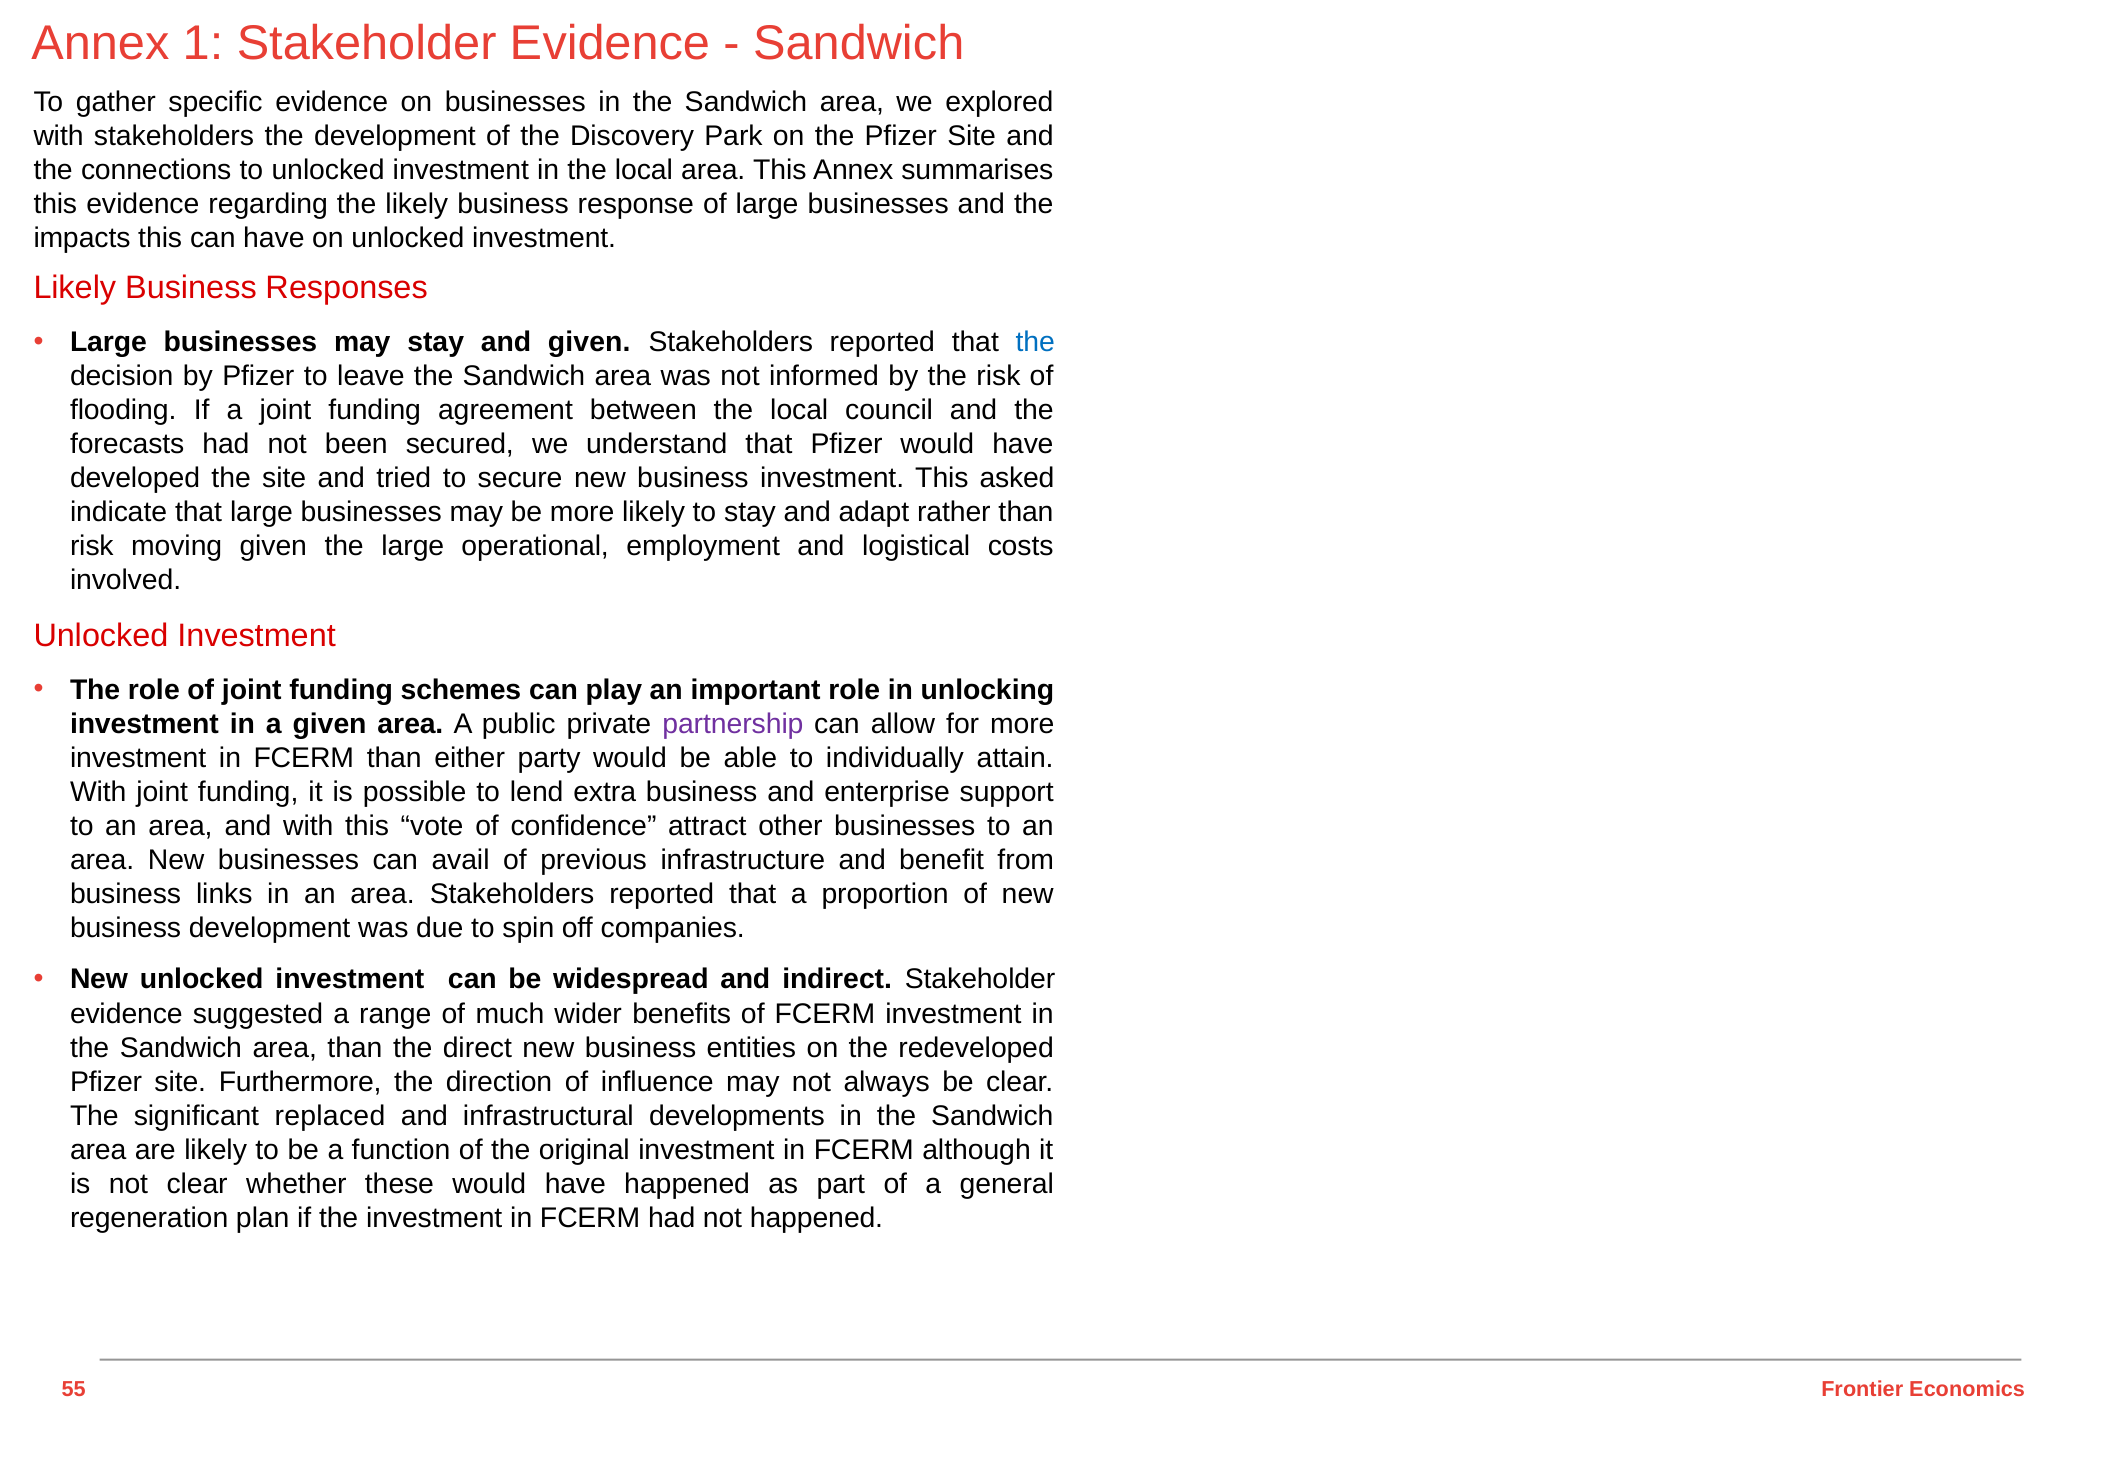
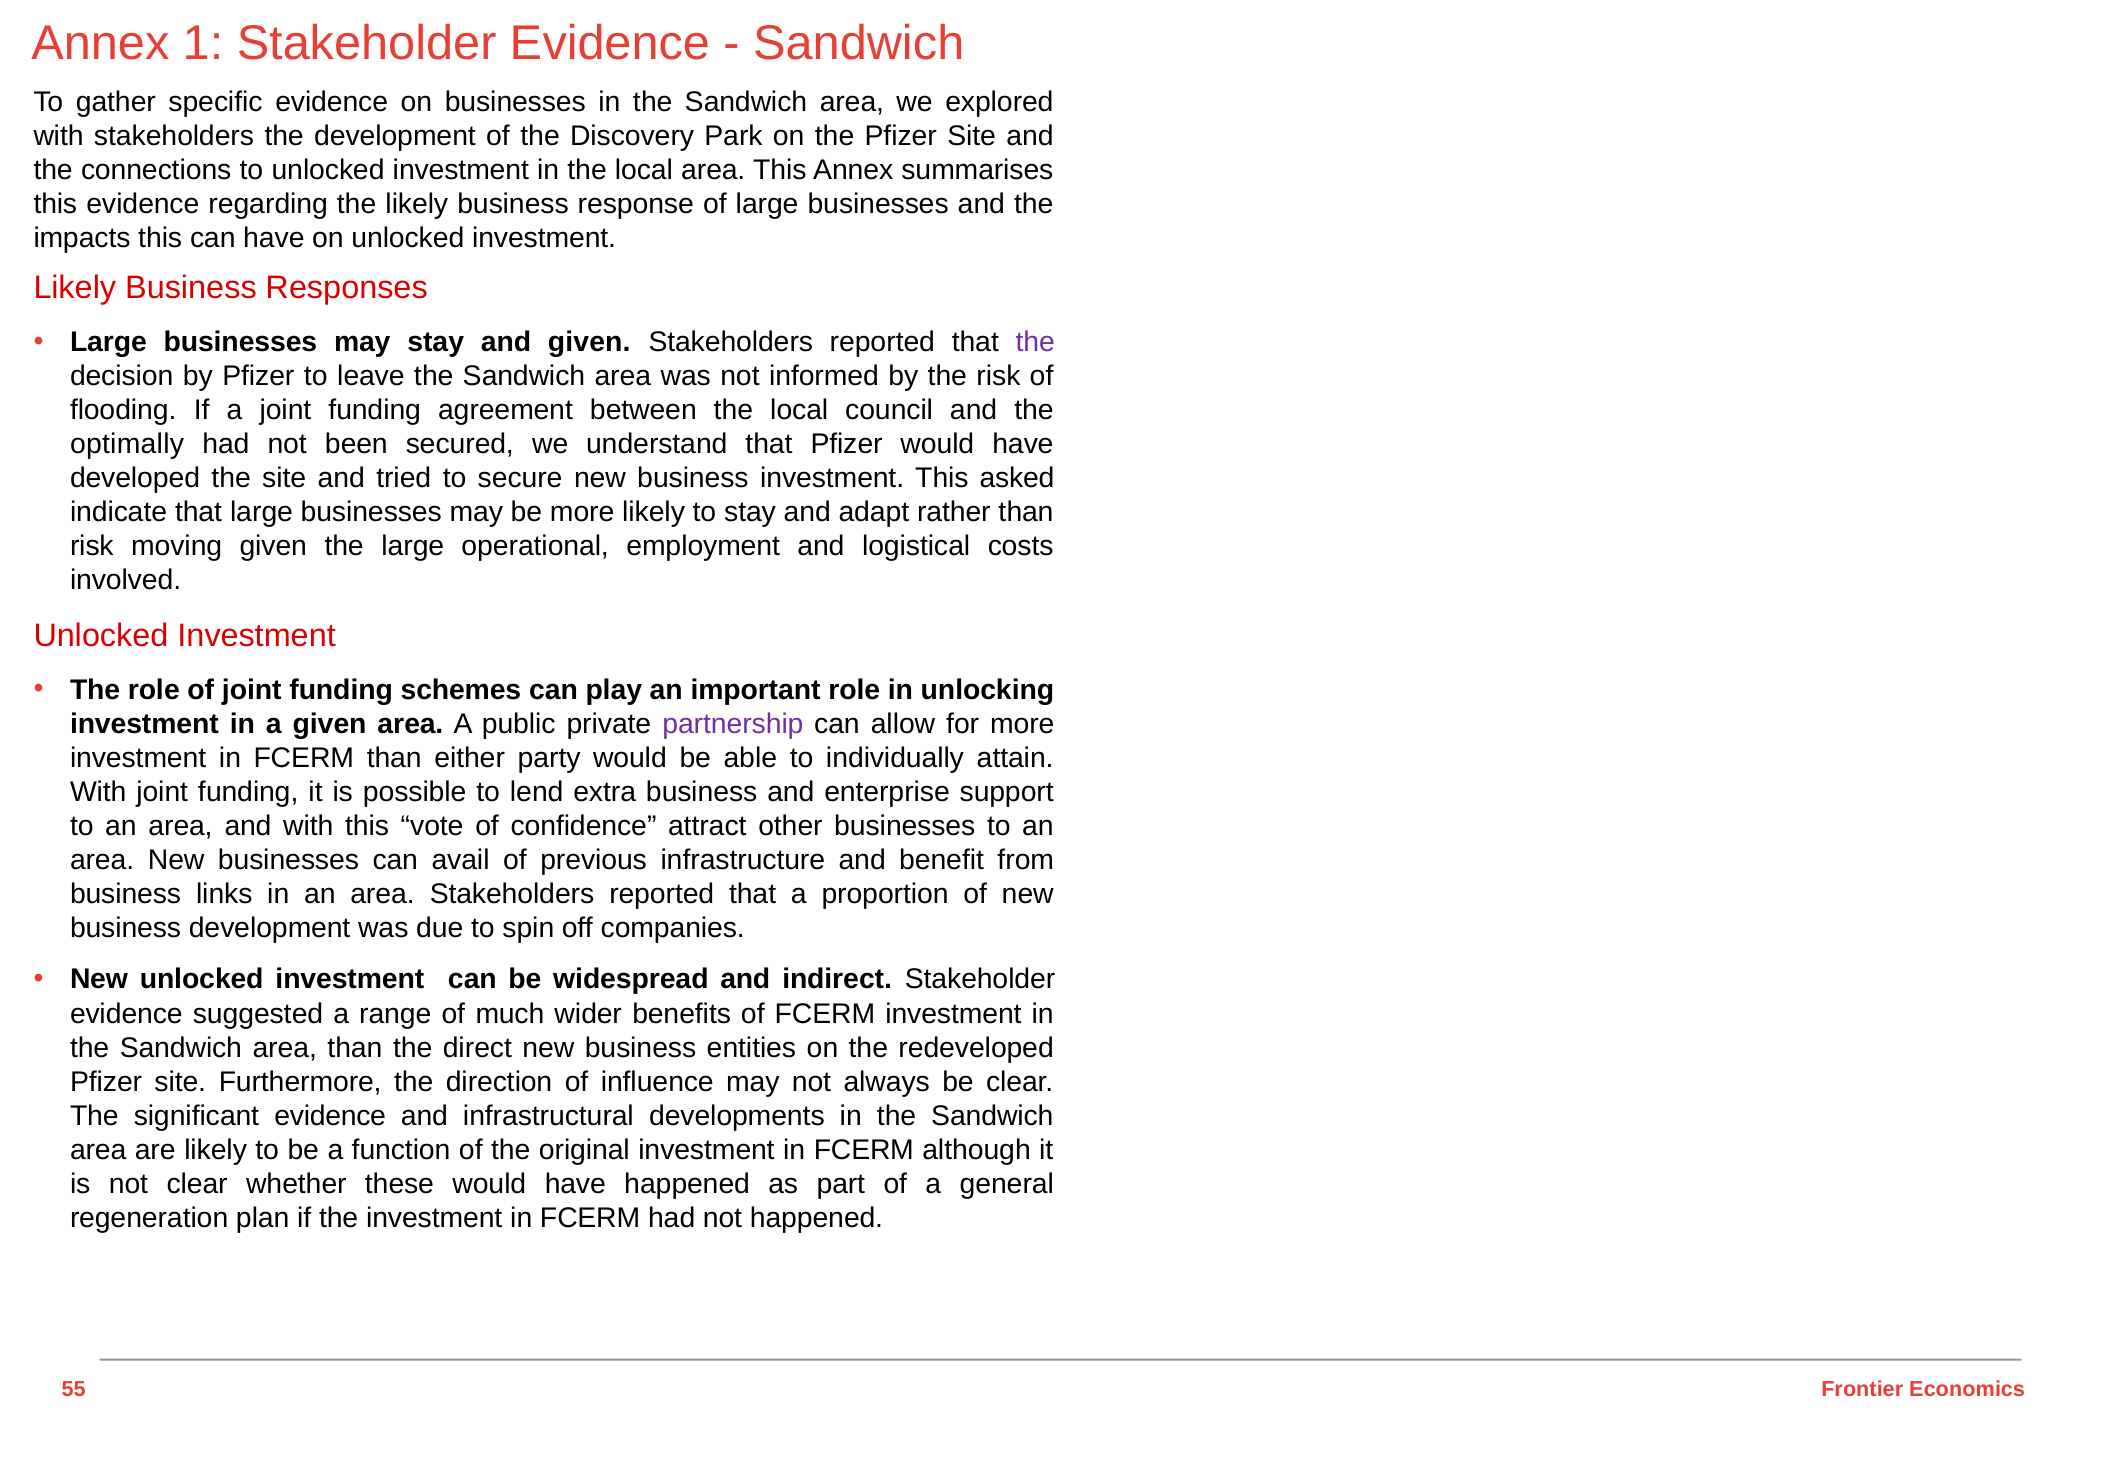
the colour: blue -> purple (1035, 342)
forecasts: forecasts -> optimally (127, 444)
significant replaced: replaced -> evidence (330, 1116)
